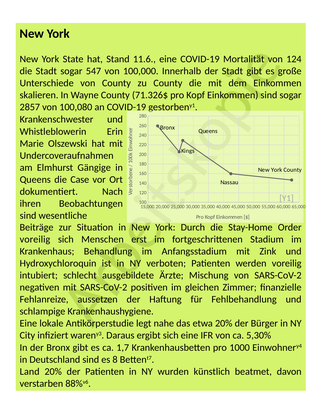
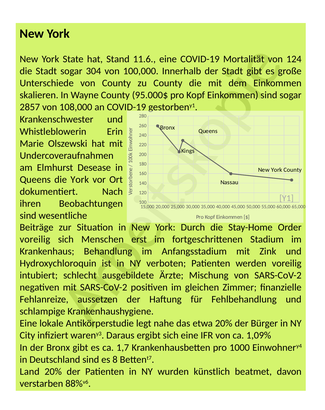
547: 547 -> 304 (93, 71)
71.326$: 71.326$ -> 95.000$ (150, 95)
100,080: 100,080 -> 108,000 (76, 107)
Gängige: Gängige -> Desease (94, 167)
die Case: Case -> York (80, 179)
5,30%: 5,30% -> 1,09% (259, 335)
